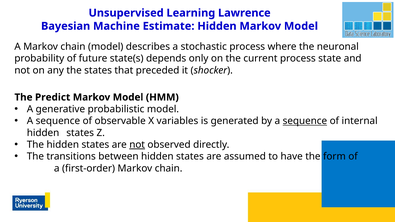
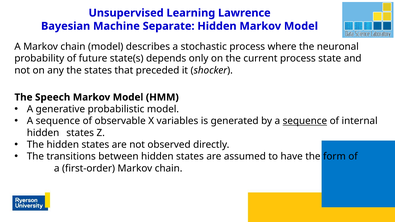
Estimate: Estimate -> Separate (169, 26)
Predict: Predict -> Speech (53, 97)
not underline: present -> none (137, 145)
